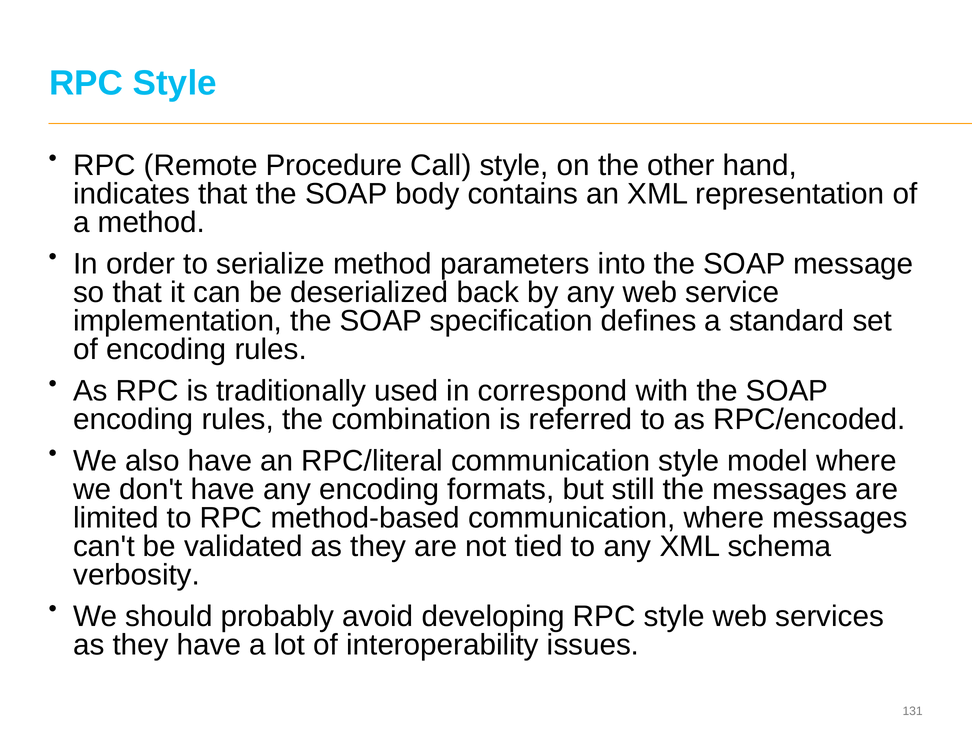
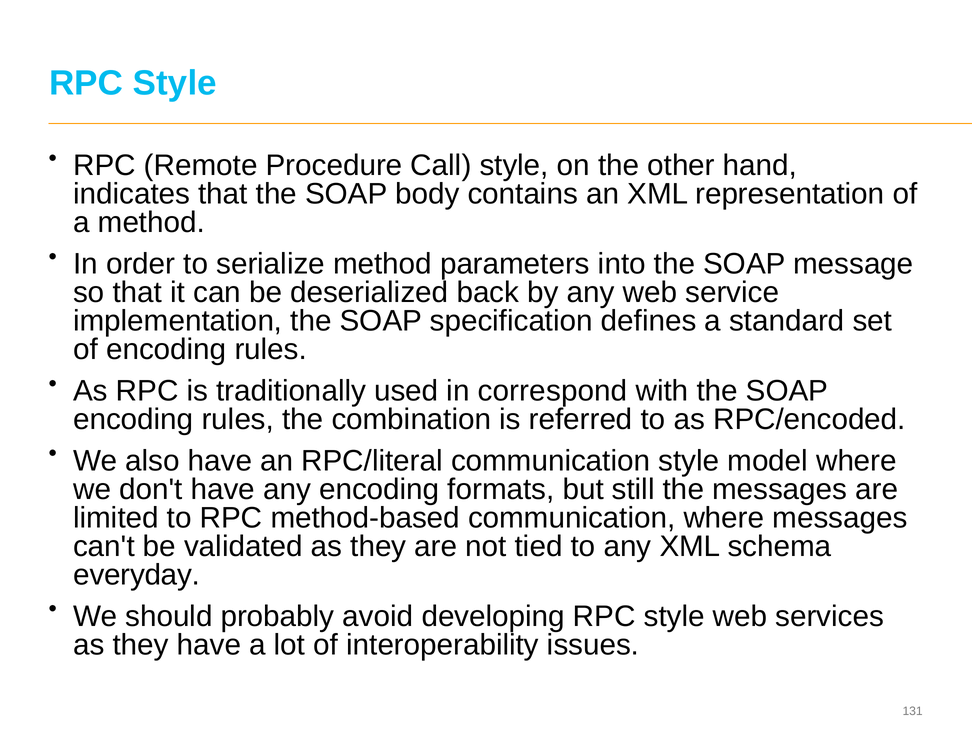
verbosity: verbosity -> everyday (137, 575)
